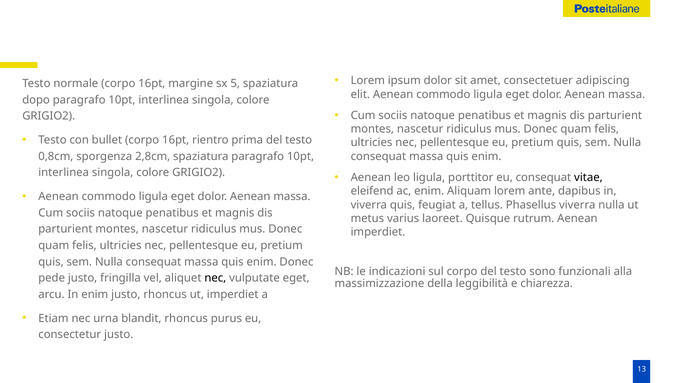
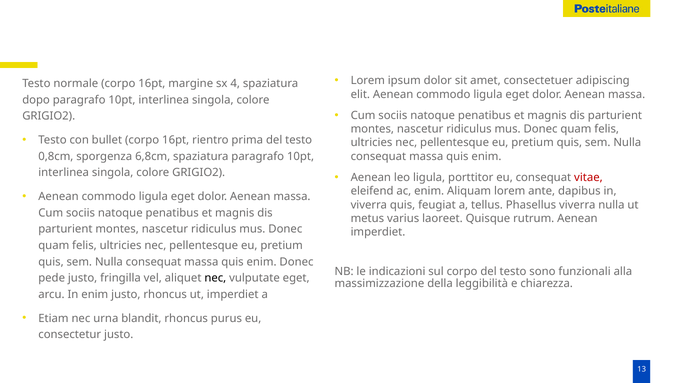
5: 5 -> 4 (235, 83)
2,8cm: 2,8cm -> 6,8cm (153, 156)
vitae colour: black -> red (588, 178)
